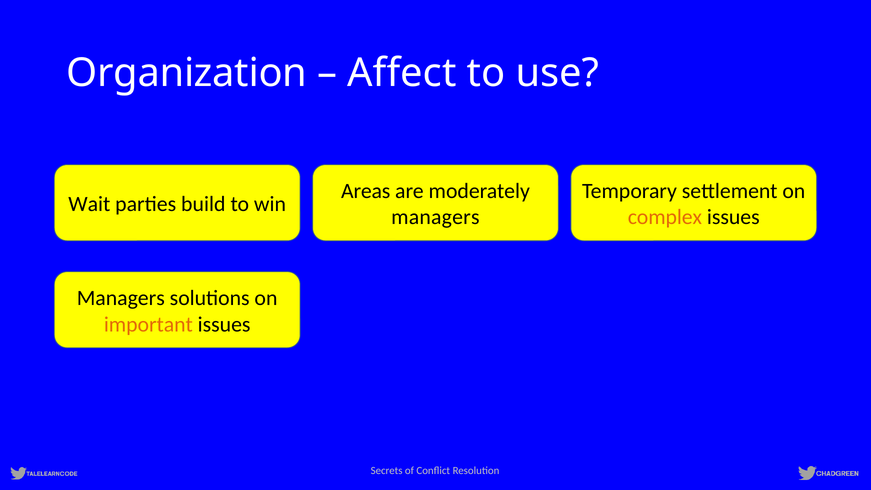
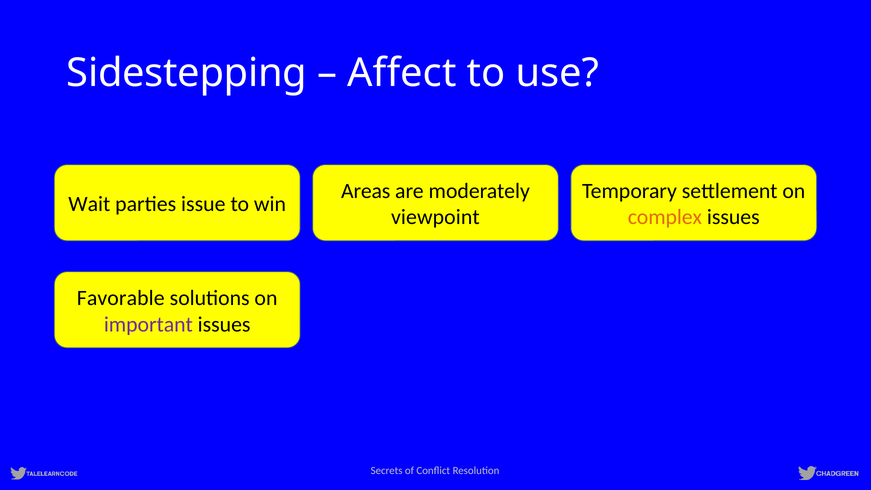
Organization: Organization -> Sidestepping (187, 73)
build: build -> issue (203, 204)
managers: managers -> viewpoint (435, 217)
Managers: Managers -> Favorable (121, 298)
important colour: orange -> purple (148, 324)
